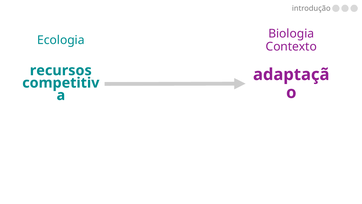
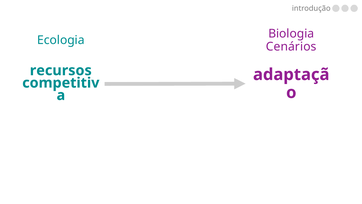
Contexto: Contexto -> Cenários (291, 47)
